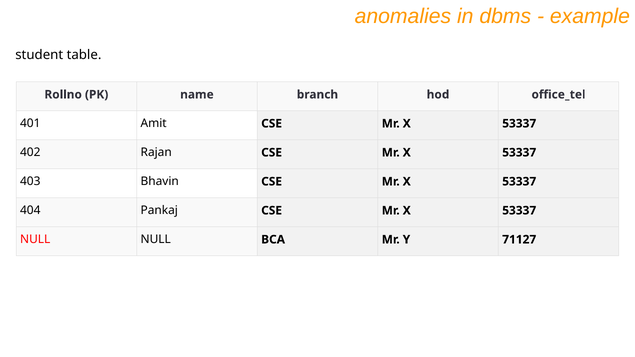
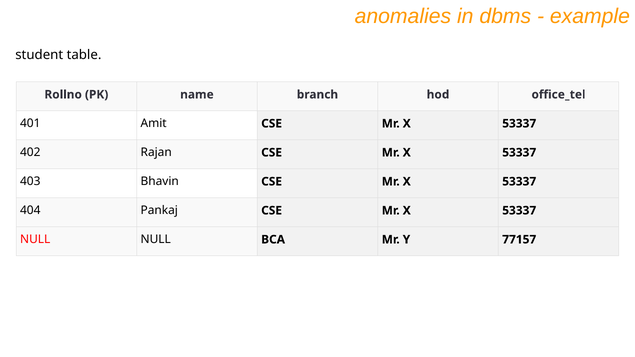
71127: 71127 -> 77157 (519, 240)
